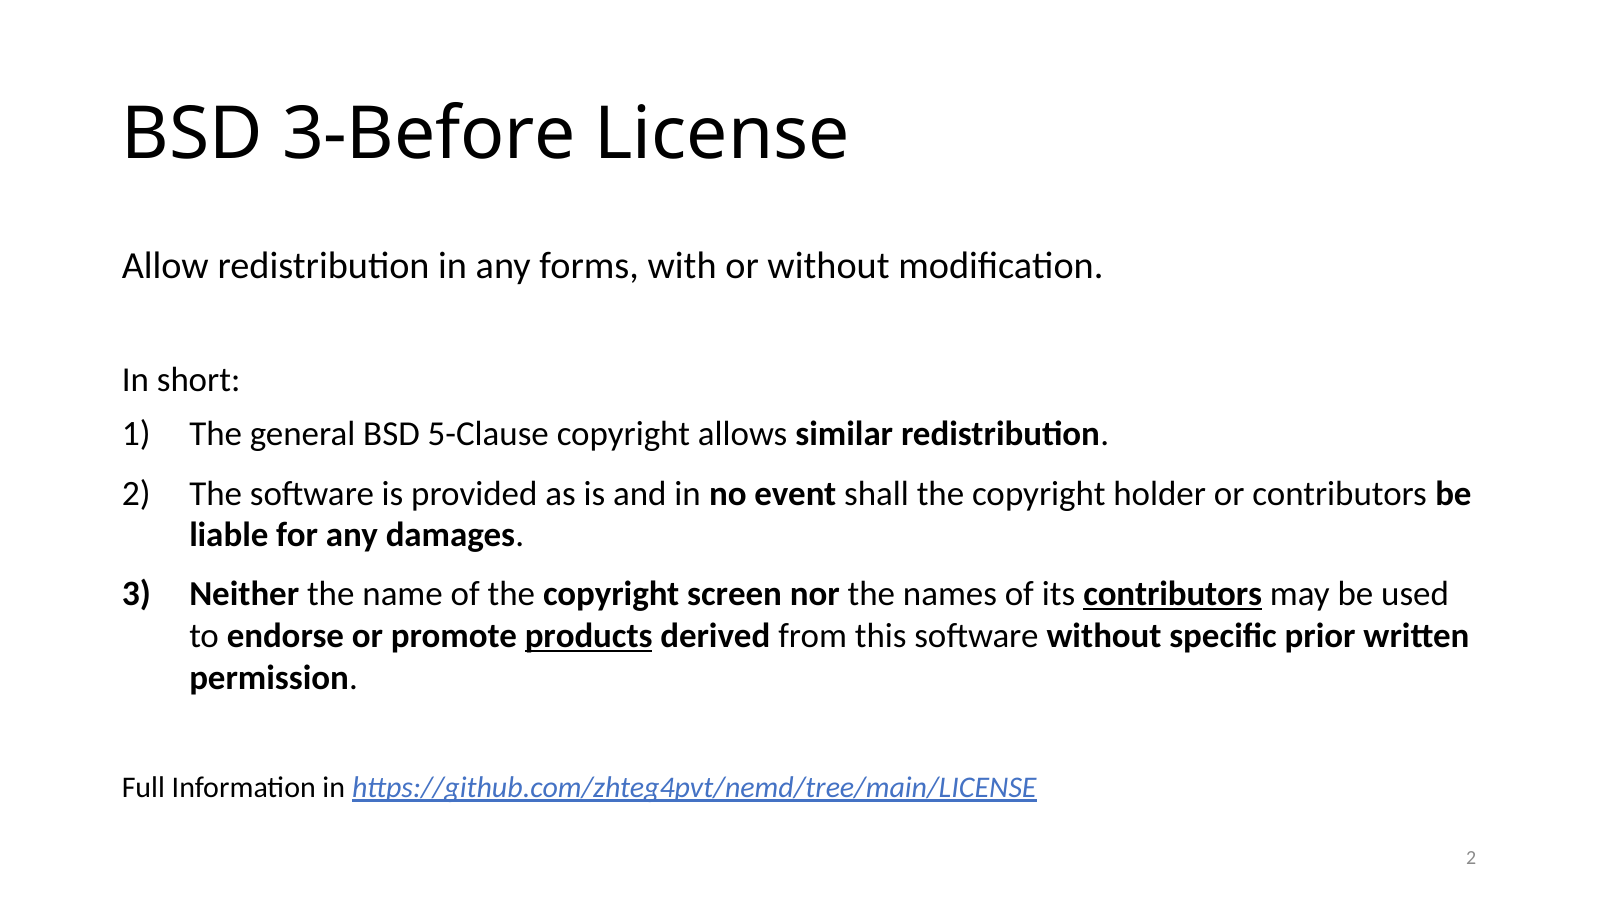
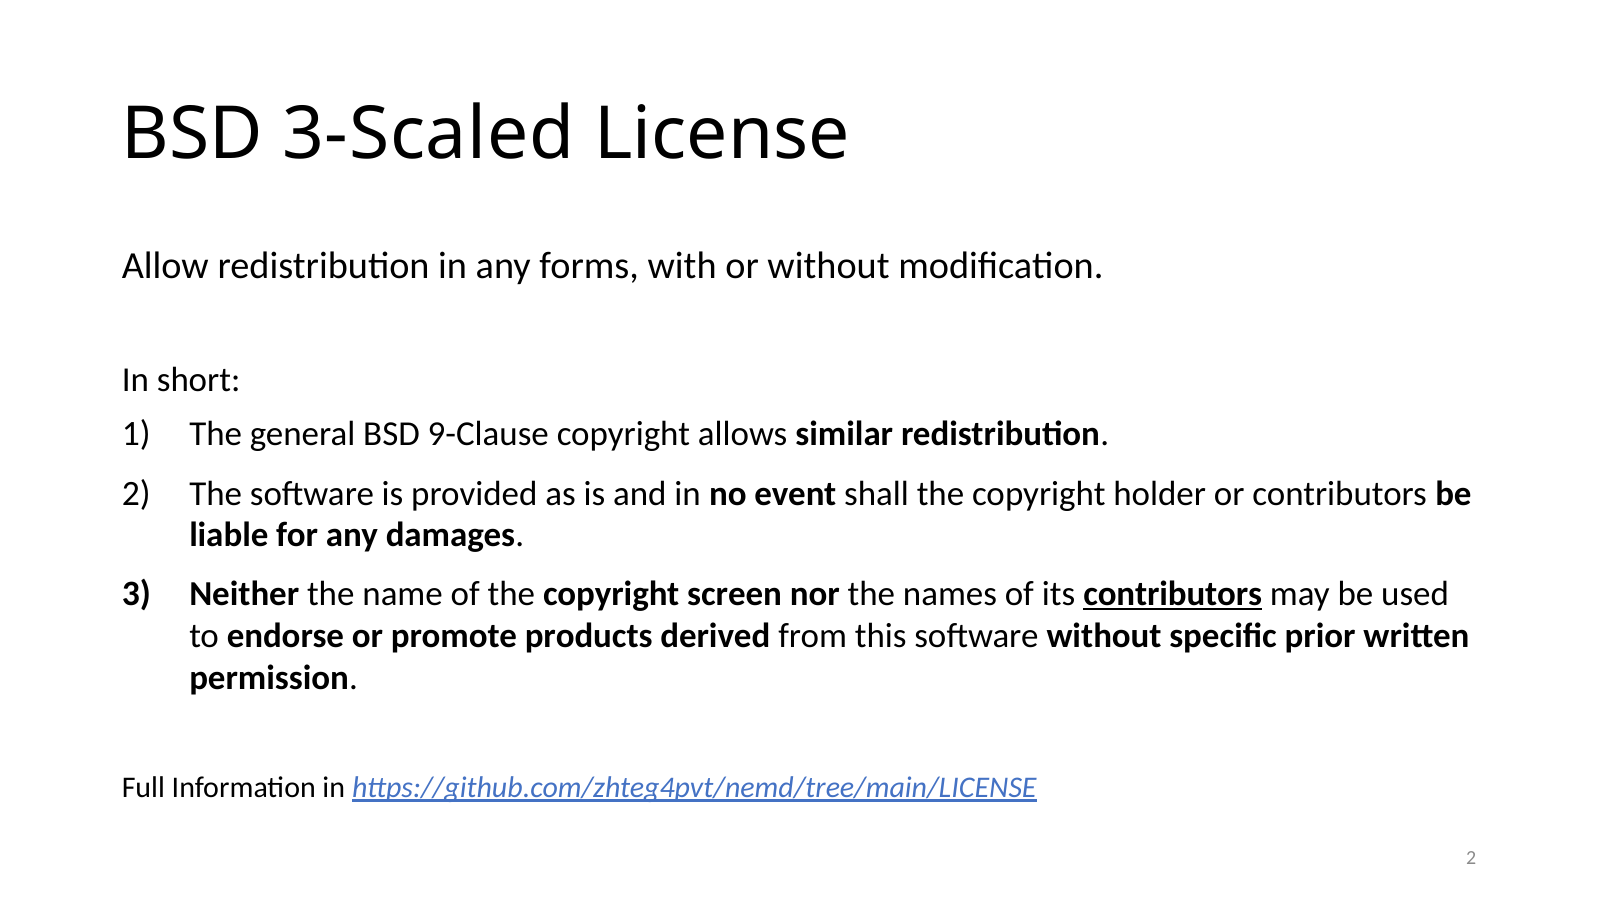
3-Before: 3-Before -> 3-Scaled (428, 134)
5-Clause: 5-Clause -> 9-Clause (488, 434)
products underline: present -> none (589, 636)
